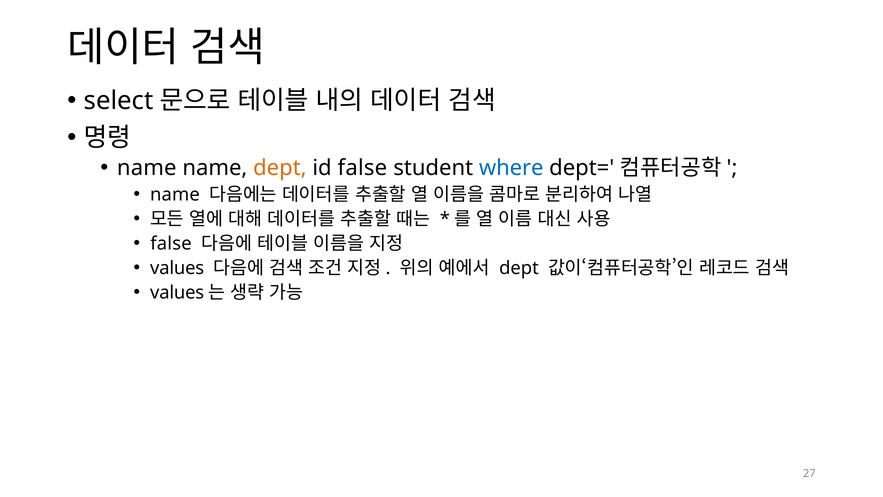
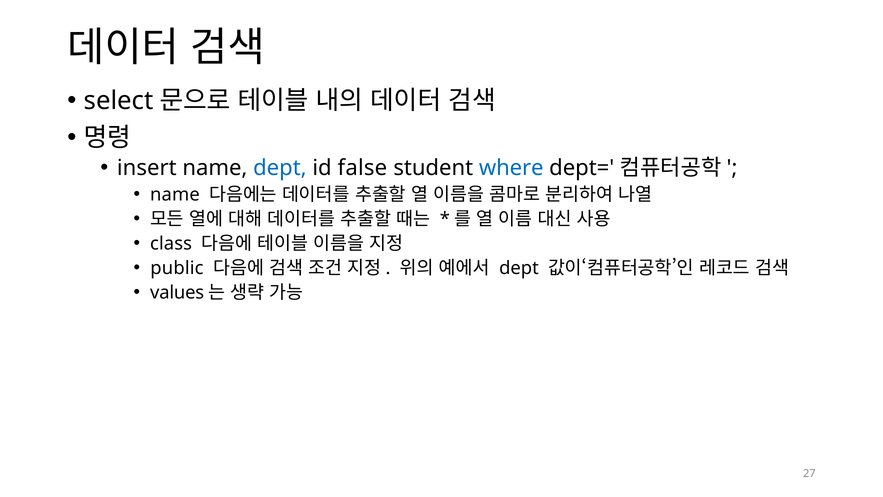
name: name -> insert (147, 168)
dept colour: orange -> blue (280, 168)
false: false -> class (171, 243)
values: values -> public (177, 268)
